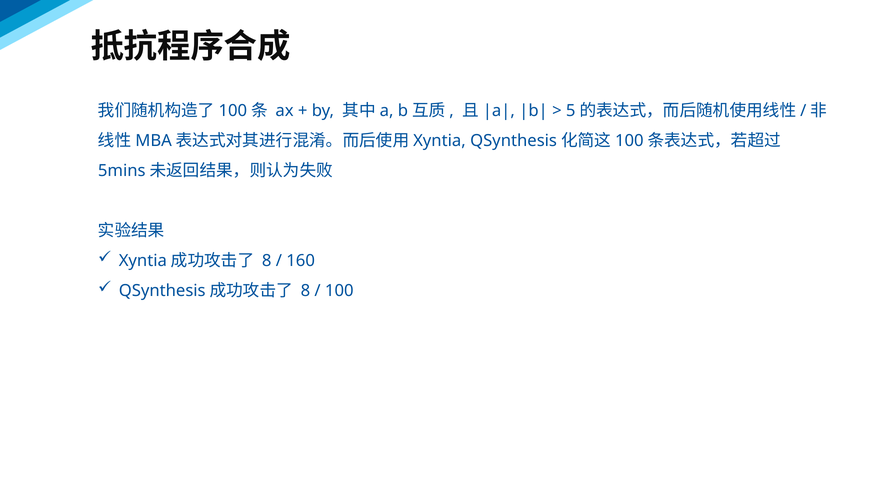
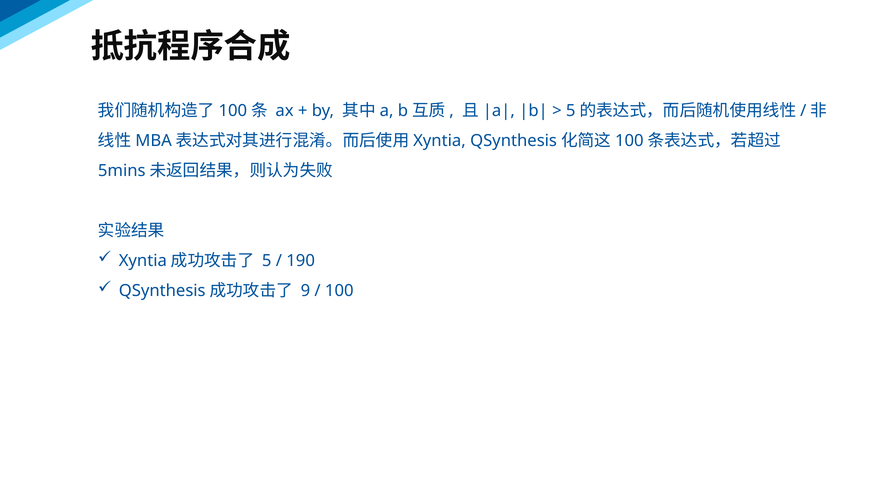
8: 8 -> 5 (267, 261)
160: 160 -> 190 (301, 261)
8: 8 -> 9 (305, 291)
